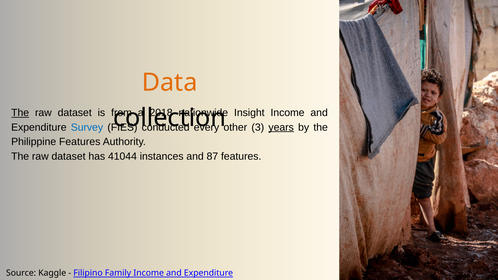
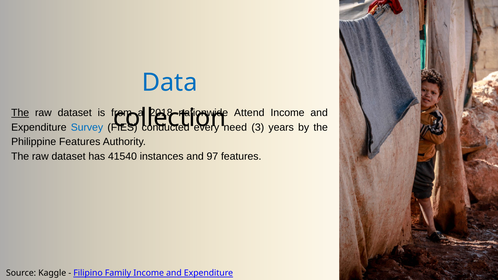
Data colour: orange -> blue (170, 83)
Insight: Insight -> Attend (249, 113)
other: other -> need (235, 127)
years underline: present -> none (281, 127)
41044: 41044 -> 41540 (122, 156)
87: 87 -> 97 (212, 156)
